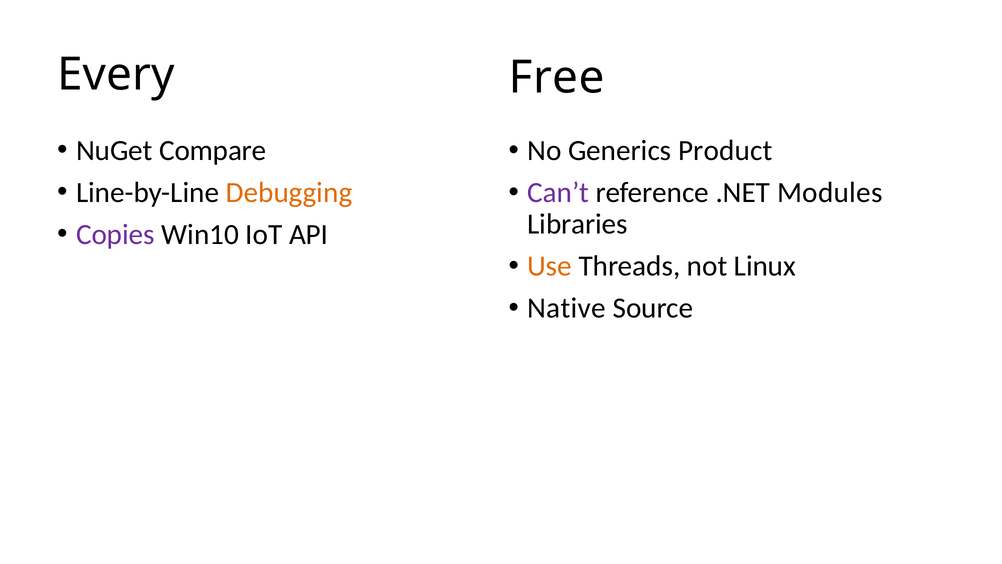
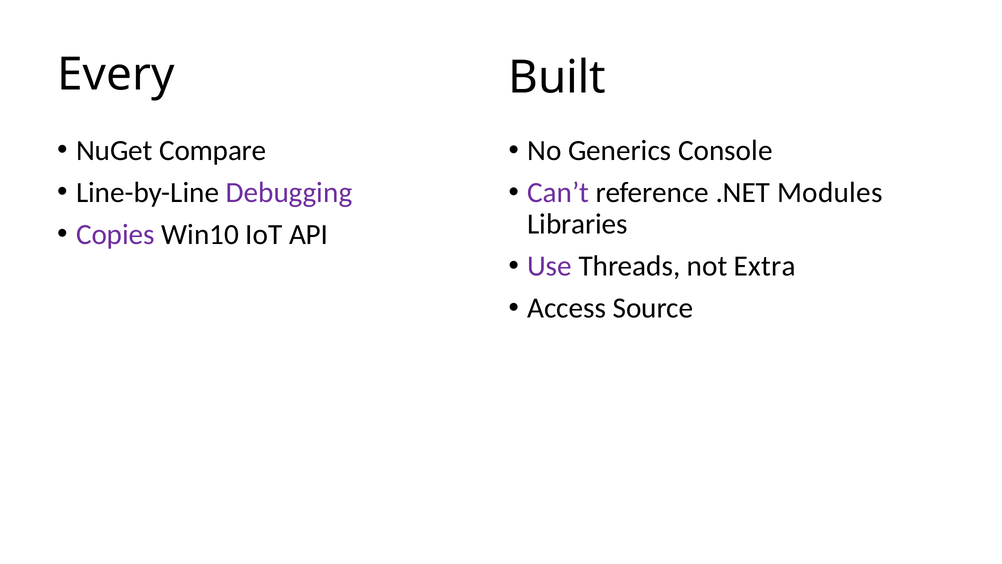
Free: Free -> Built (557, 78)
Product: Product -> Console (725, 150)
Debugging colour: orange -> purple (289, 192)
Use colour: orange -> purple (550, 266)
Linux: Linux -> Extra (765, 266)
Native: Native -> Access (567, 308)
